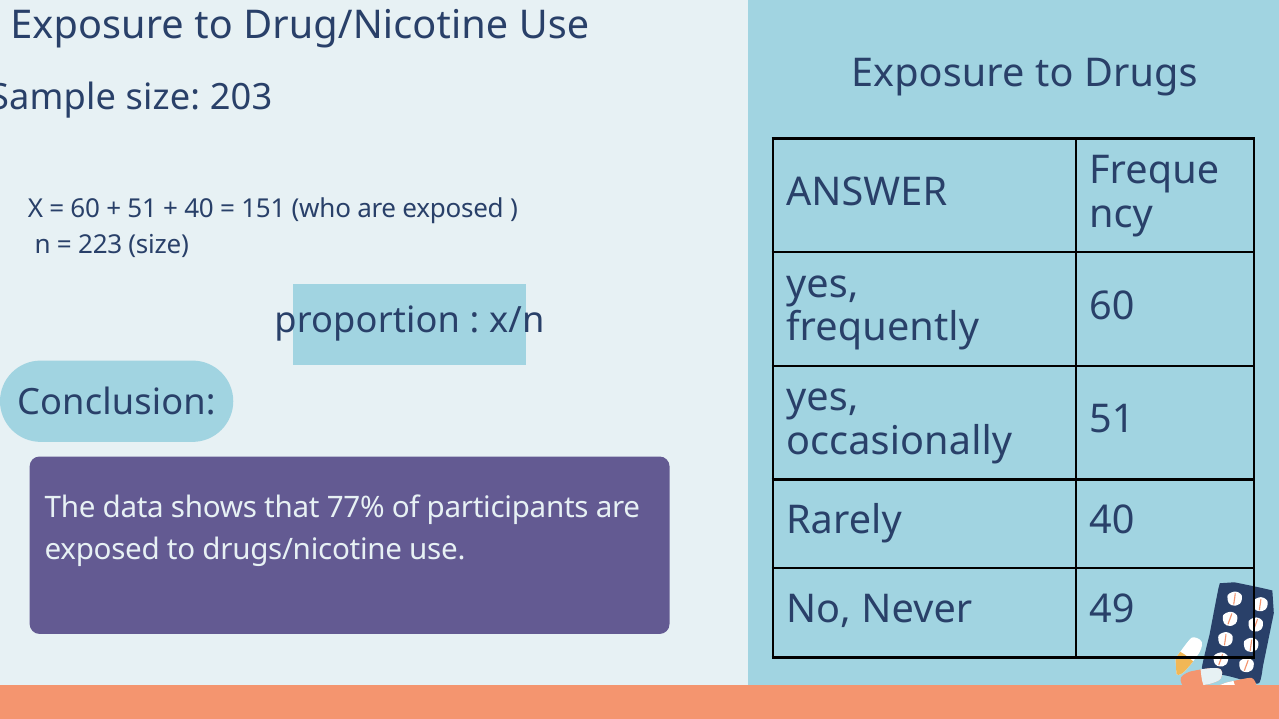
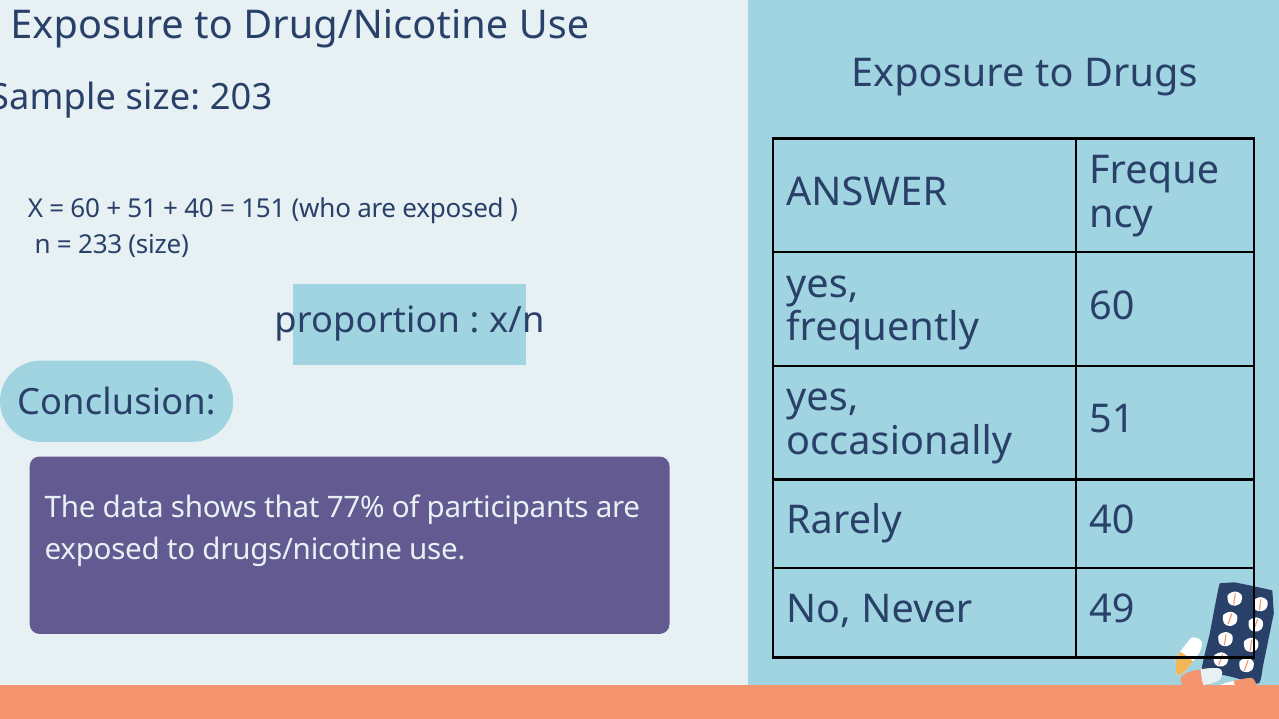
223: 223 -> 233 (100, 245)
